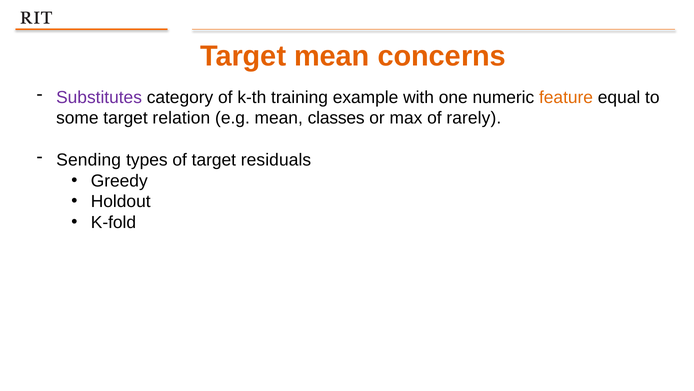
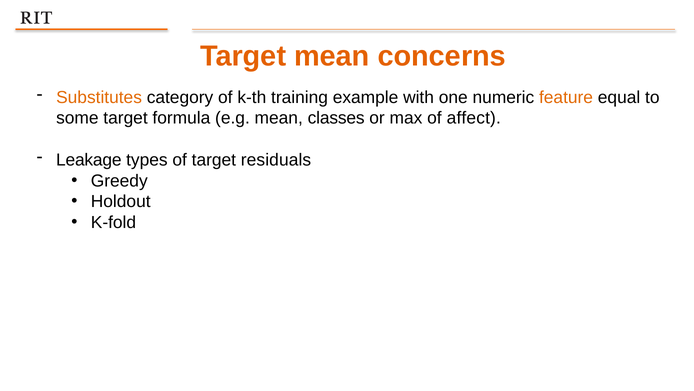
Substitutes colour: purple -> orange (99, 97)
relation: relation -> formula (181, 118)
rarely: rarely -> affect (474, 118)
Sending: Sending -> Leakage (89, 160)
